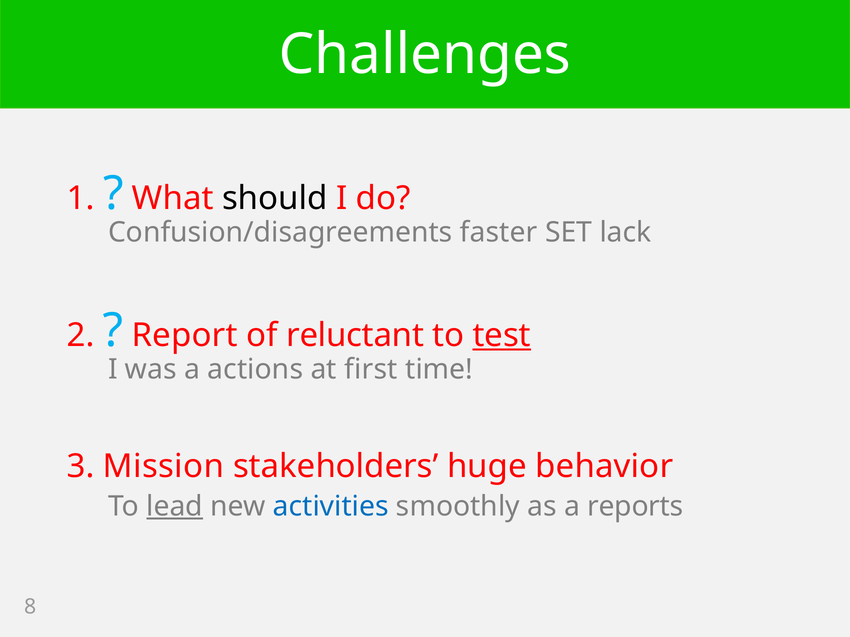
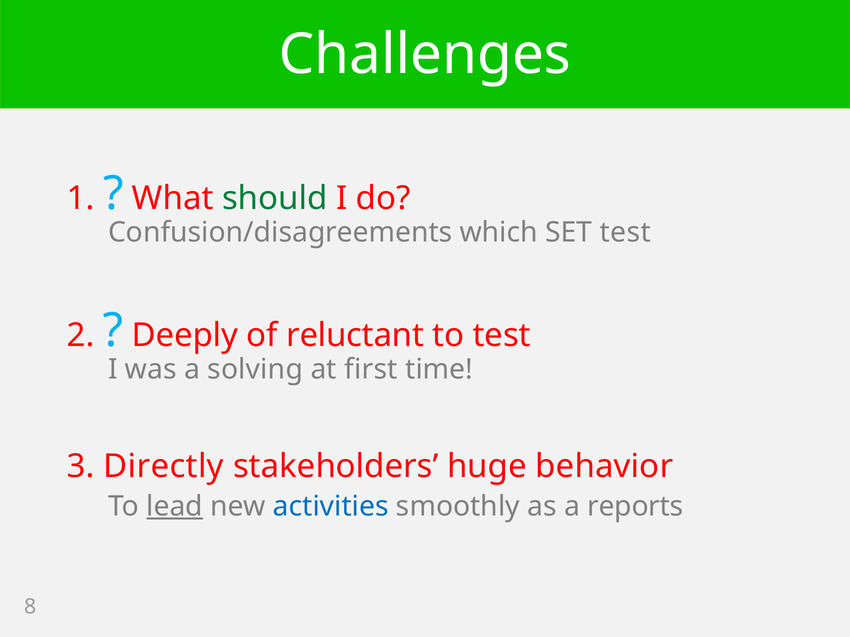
should colour: black -> green (275, 198)
faster: faster -> which (499, 233)
SET lack: lack -> test (625, 233)
Report: Report -> Deeply (185, 335)
test underline: present -> none (502, 335)
actions: actions -> solving (255, 370)
Mission: Mission -> Directly (164, 467)
